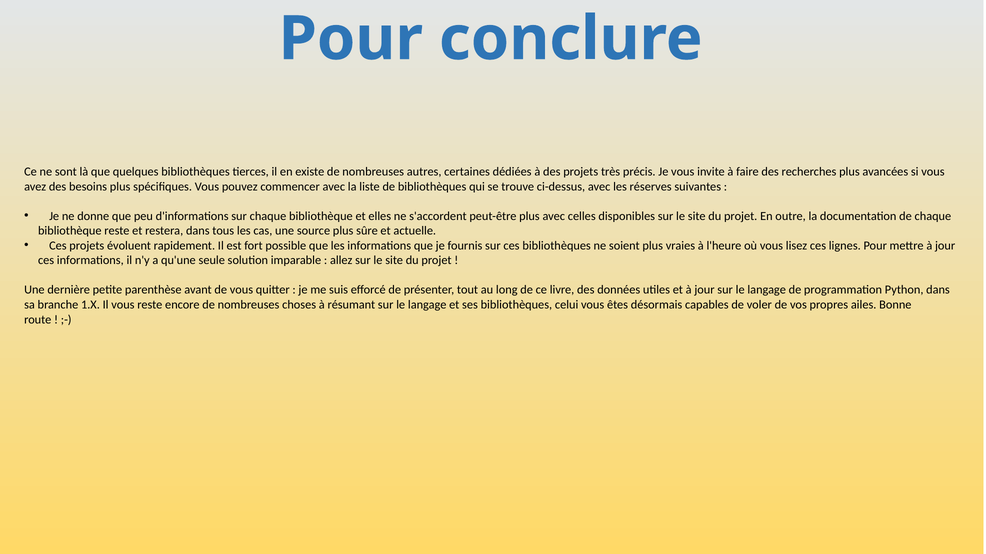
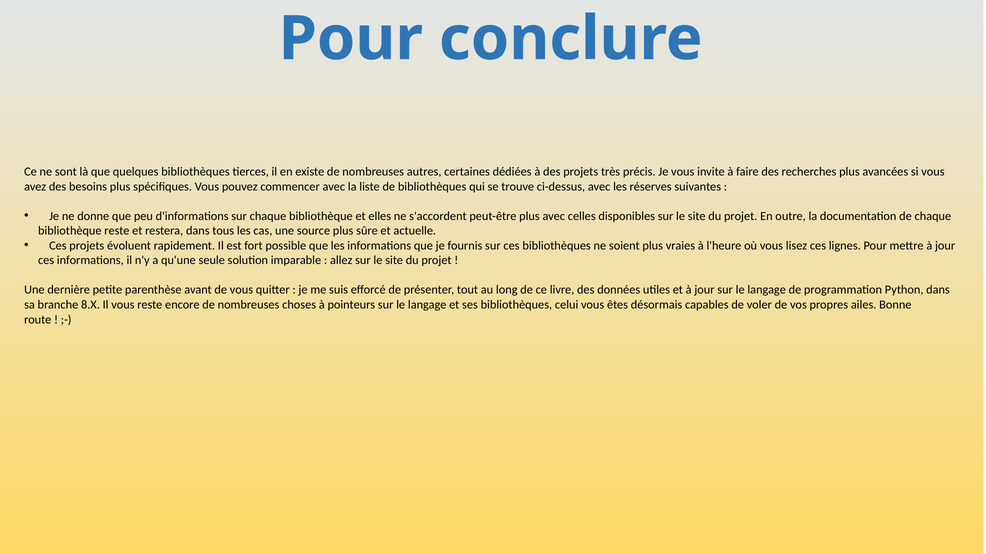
1.X: 1.X -> 8.X (90, 305)
résumant: résumant -> pointeurs (351, 305)
